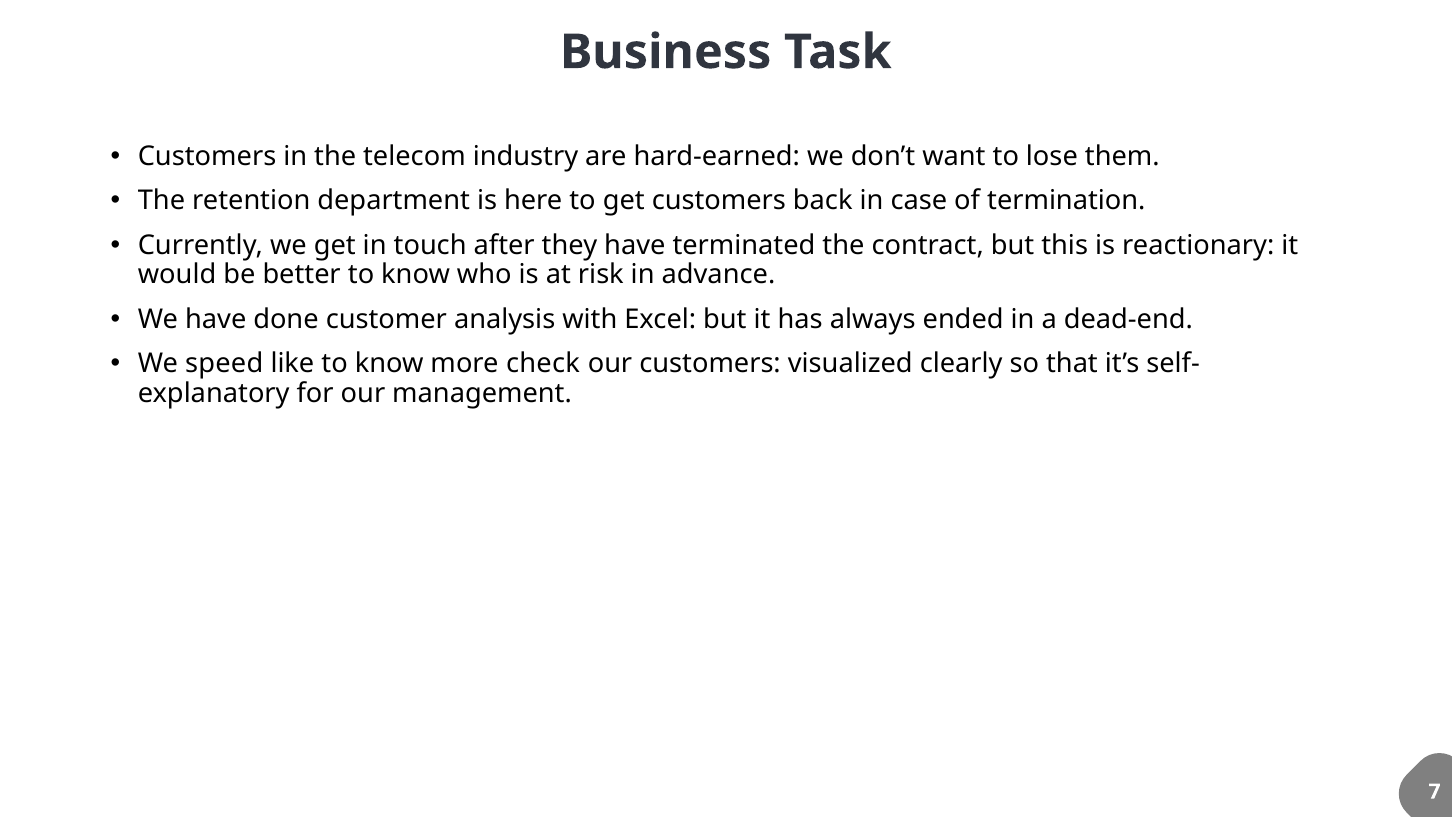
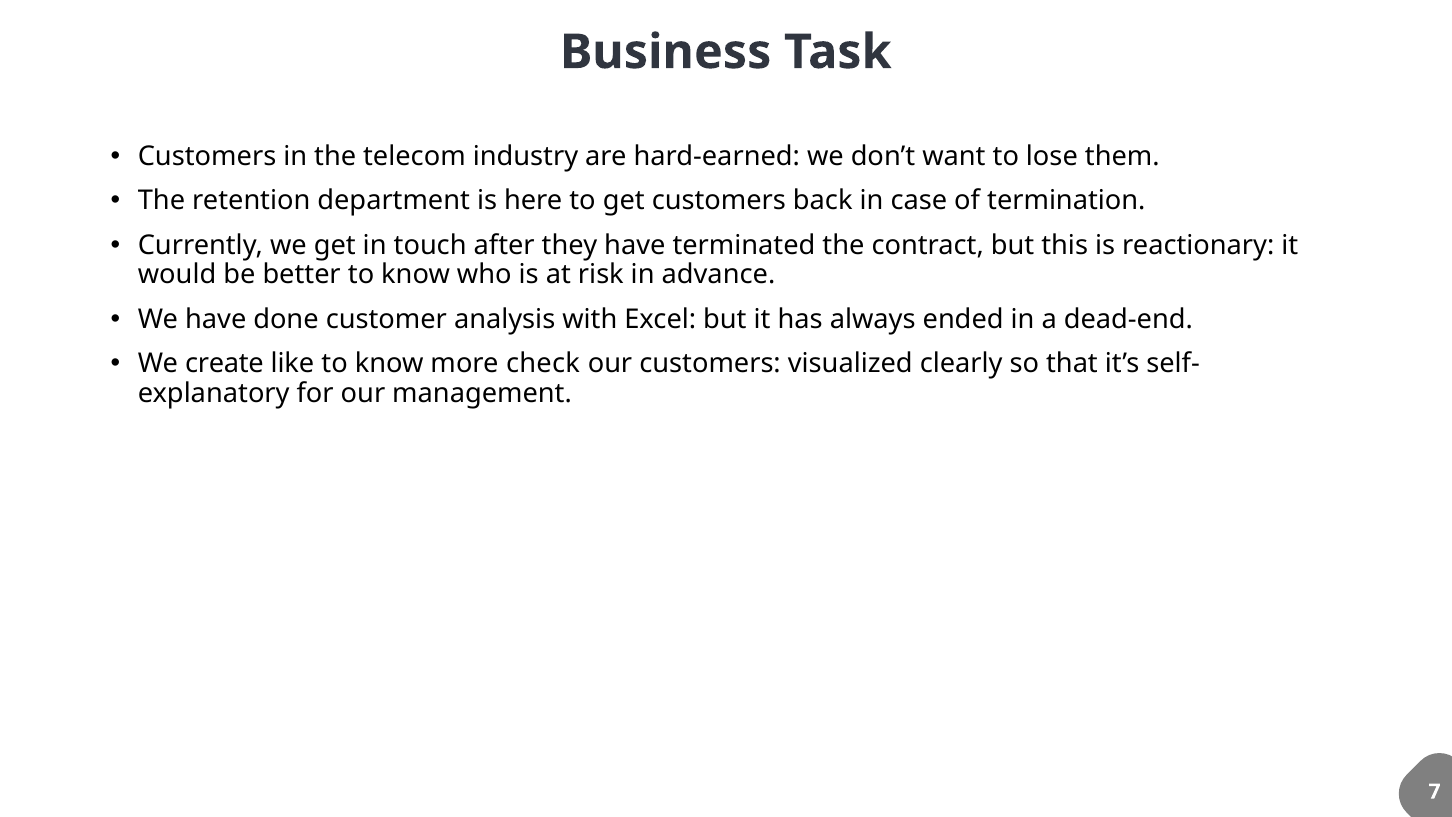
speed: speed -> create (224, 364)
